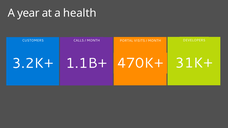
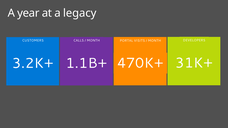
health: health -> legacy (80, 13)
